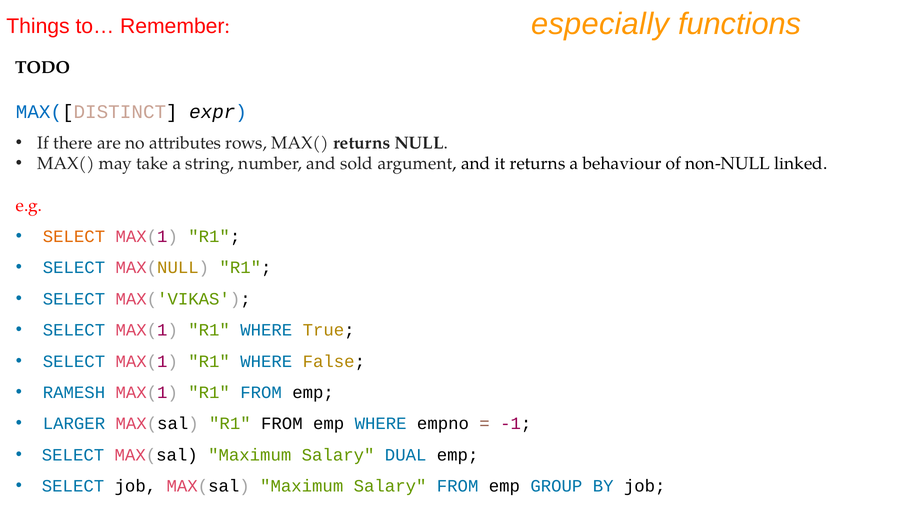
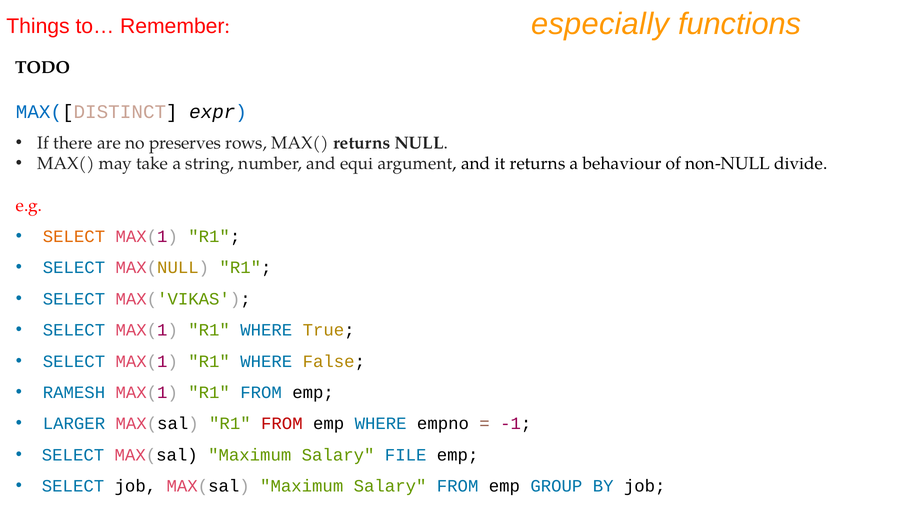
attributes: attributes -> preserves (185, 143)
sold: sold -> equi (357, 164)
linked: linked -> divide (801, 164)
FROM colour: black -> red (282, 423)
DUAL: DUAL -> FILE (406, 455)
